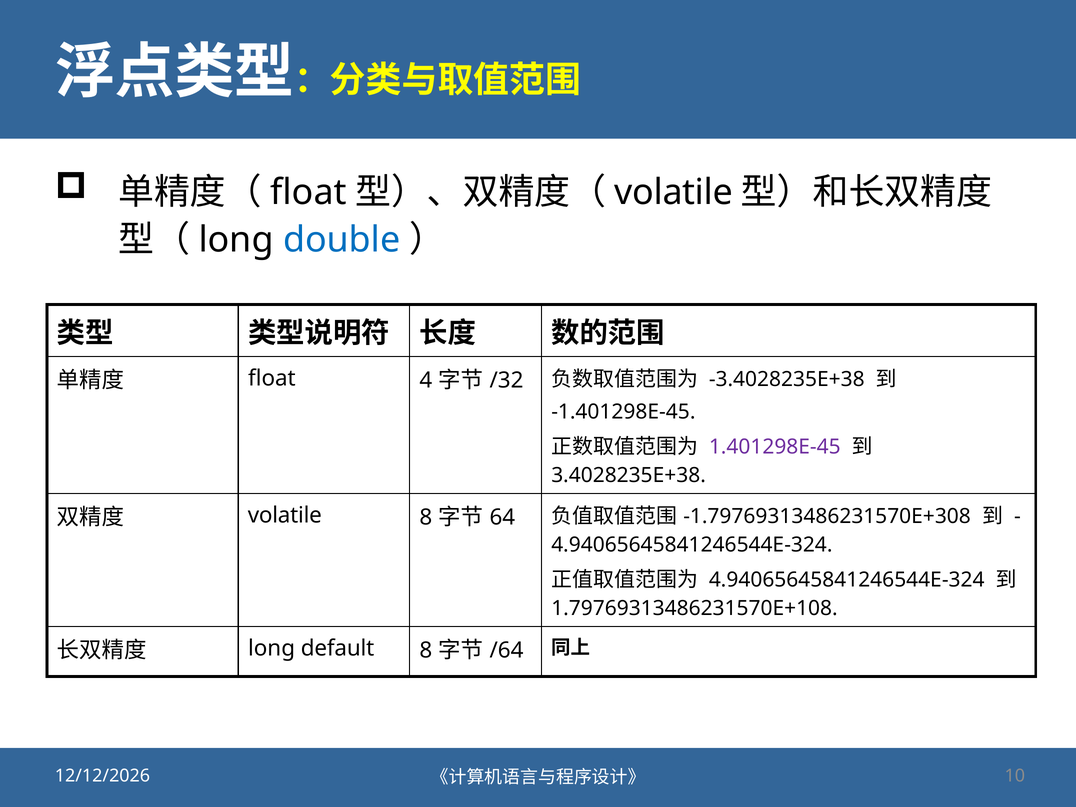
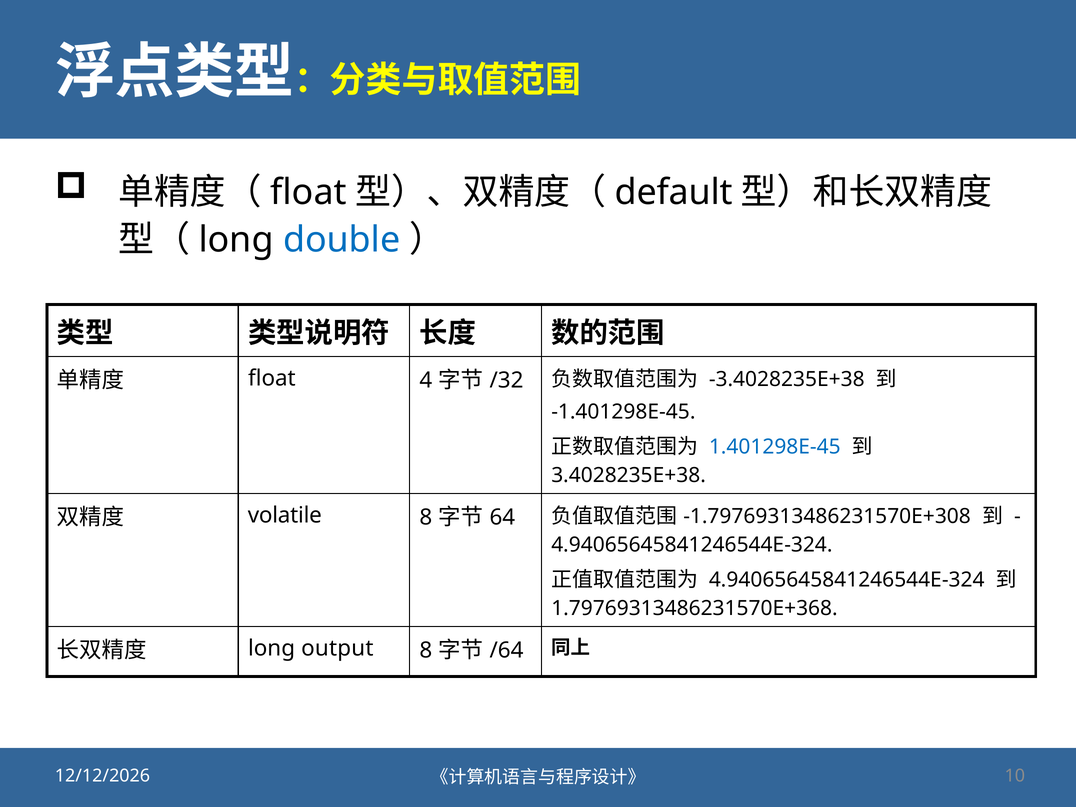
volatile: volatile -> default (674, 192)
1.401298E-45 colour: purple -> blue (775, 447)
1.79769313486231570E+108: 1.79769313486231570E+108 -> 1.79769313486231570E+368 (694, 608)
default: default -> output (337, 648)
